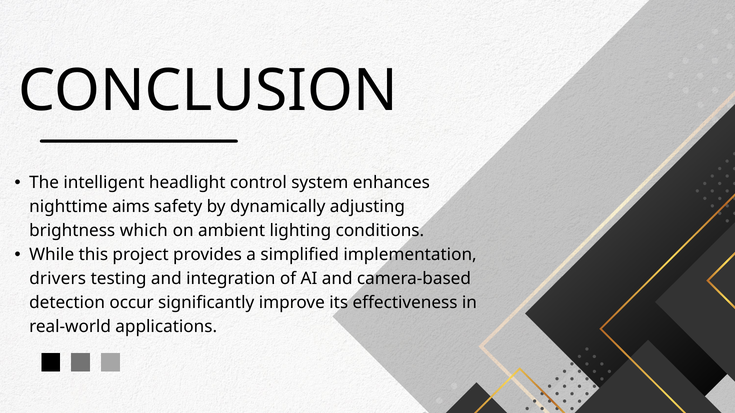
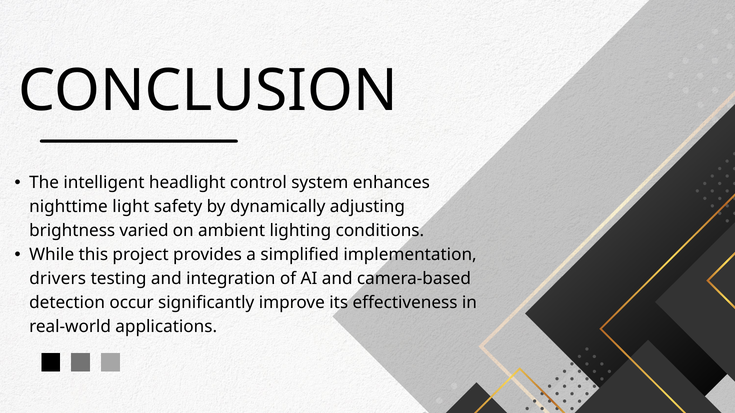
aims: aims -> light (131, 207)
which: which -> varied (144, 231)
